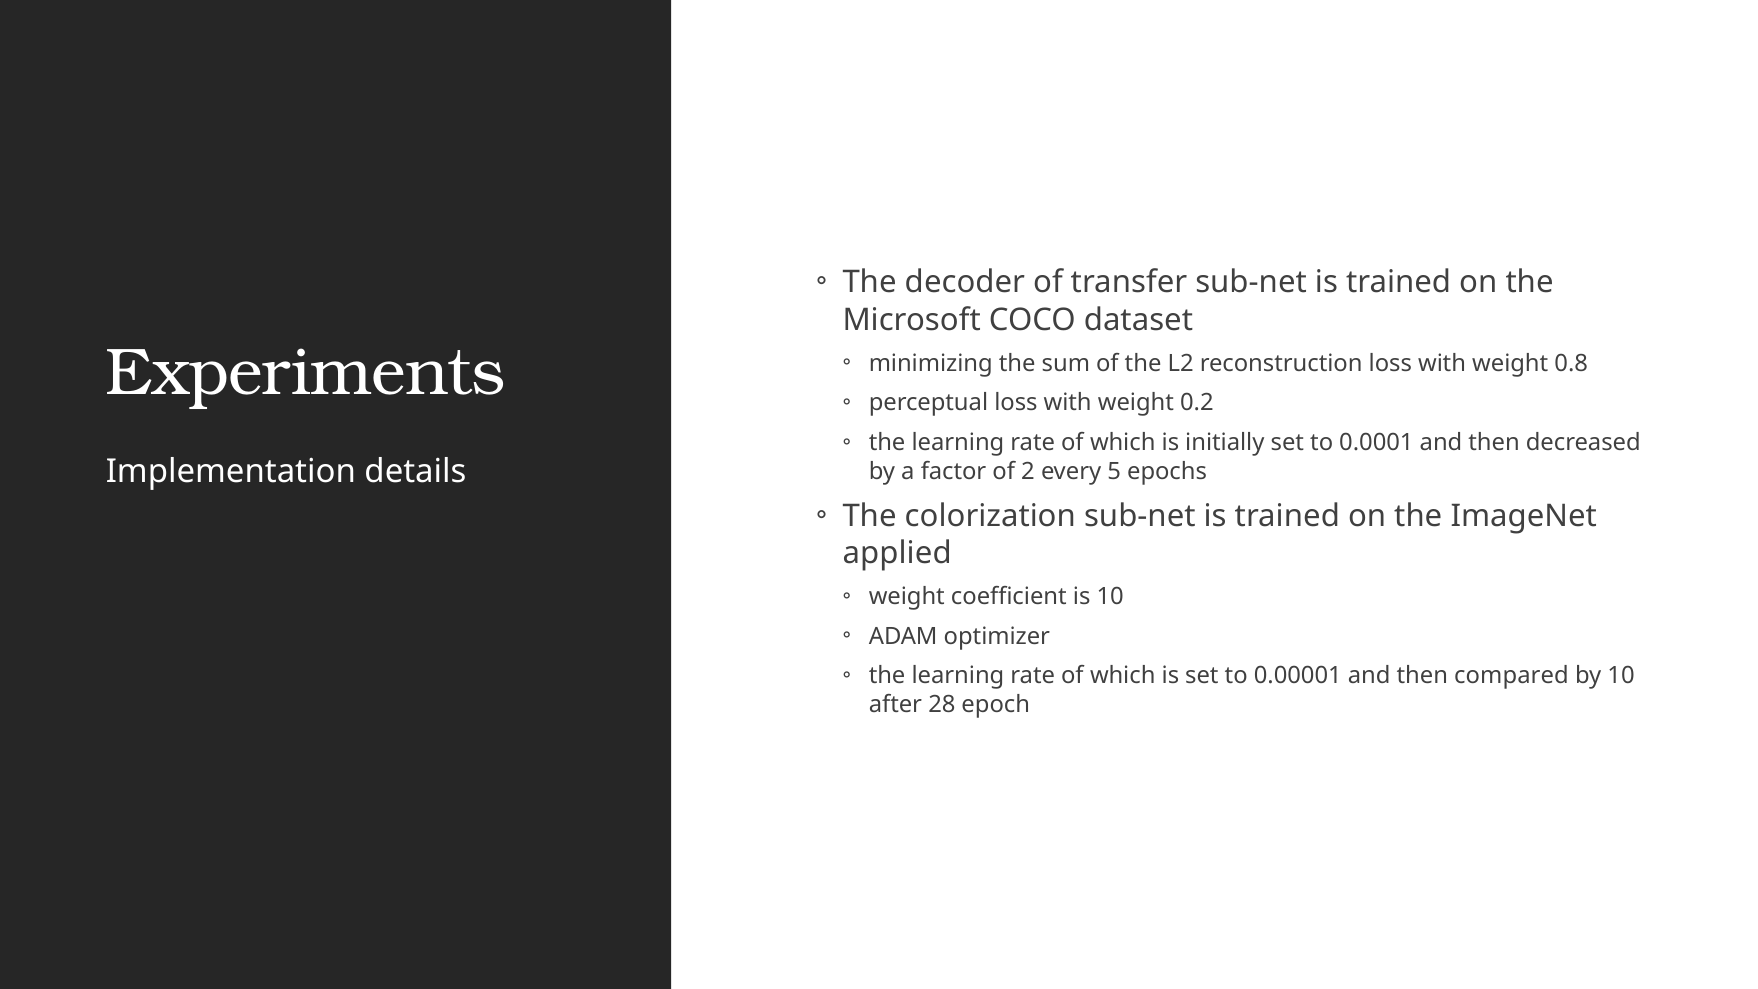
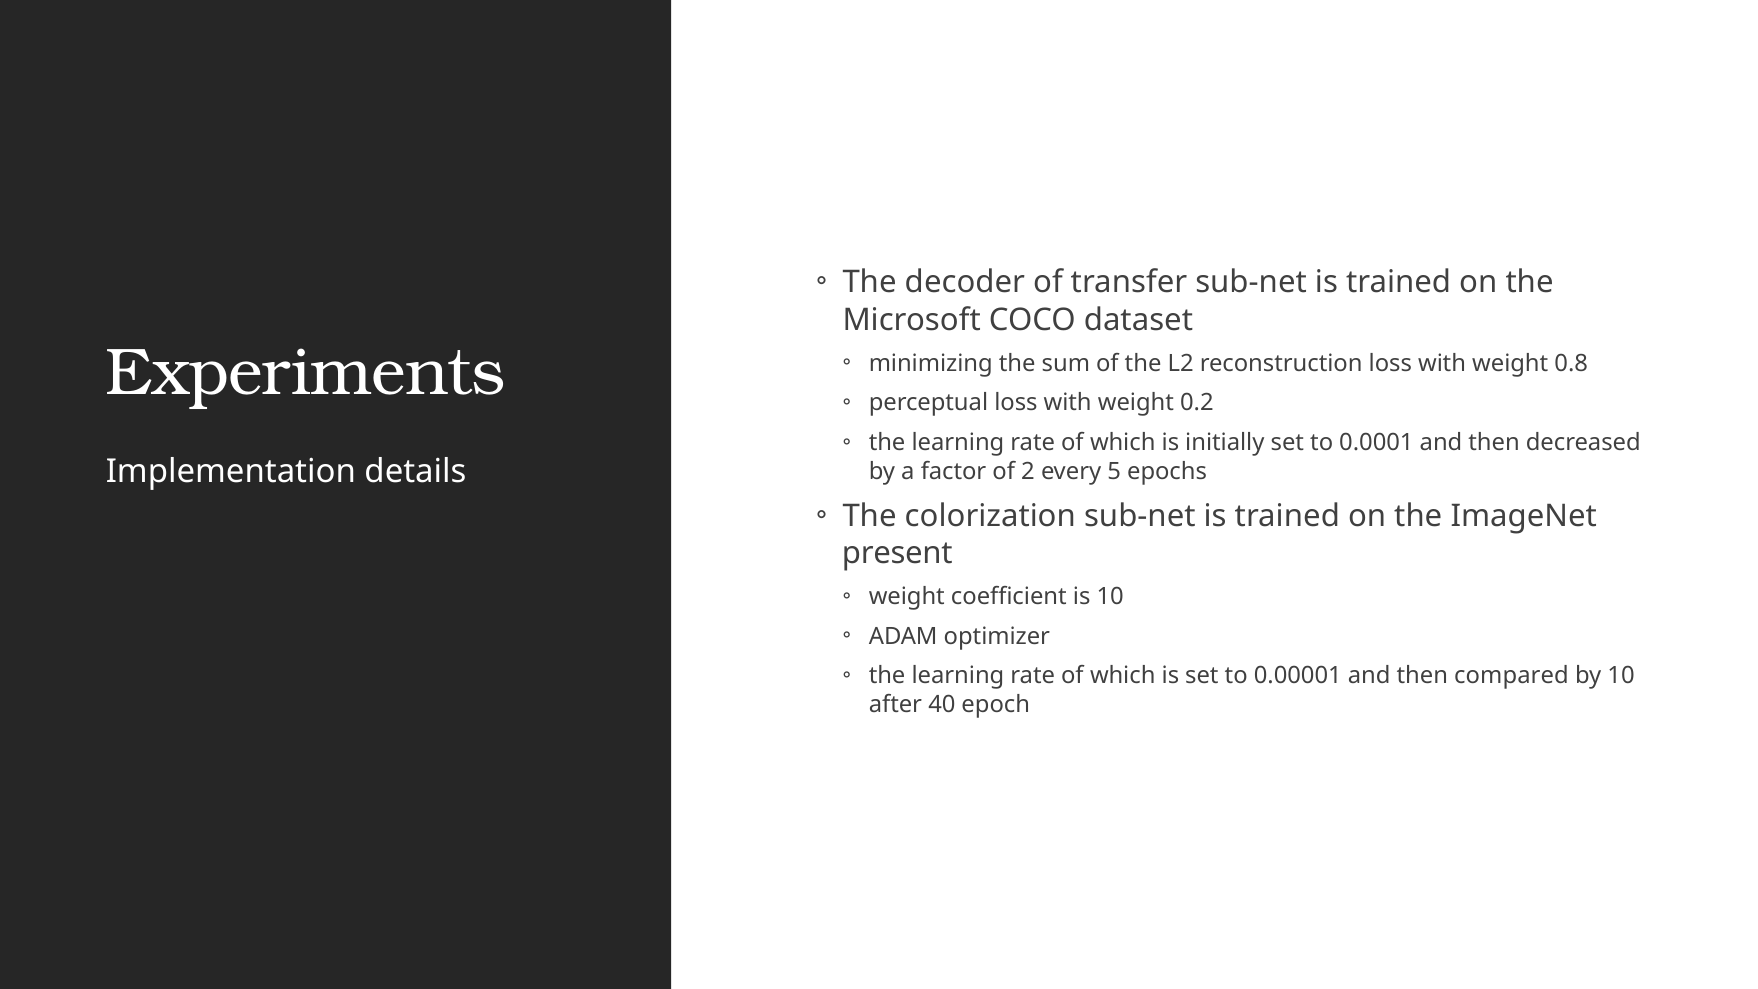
applied: applied -> present (897, 553)
28: 28 -> 40 (942, 704)
